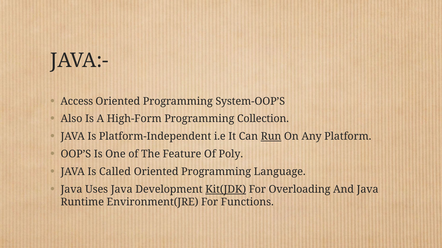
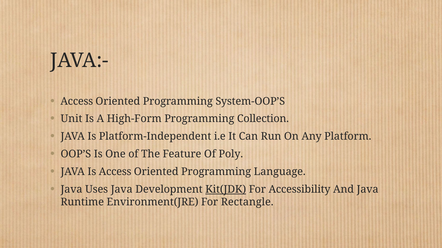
Also: Also -> Unit (72, 119)
Run underline: present -> none (271, 137)
Is Called: Called -> Access (115, 172)
Overloading: Overloading -> Accessibility (300, 190)
Functions: Functions -> Rectangle (247, 203)
